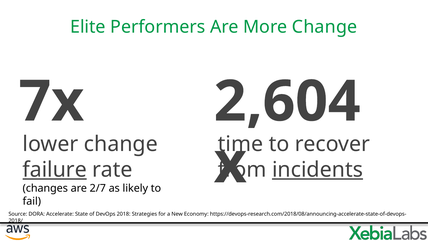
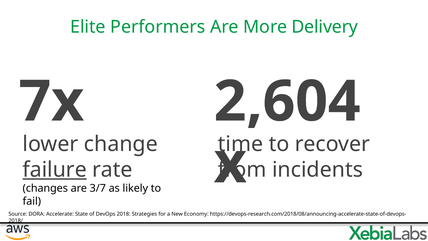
More Change: Change -> Delivery (325, 27)
incidents underline: present -> none (318, 170)
2/7: 2/7 -> 3/7 (98, 188)
